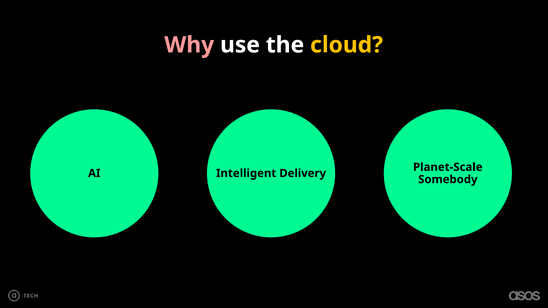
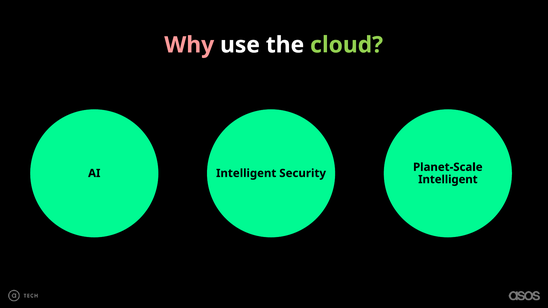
cloud colour: yellow -> light green (347, 45)
Delivery: Delivery -> Security (303, 173)
Somebody: Somebody -> Intelligent (448, 180)
